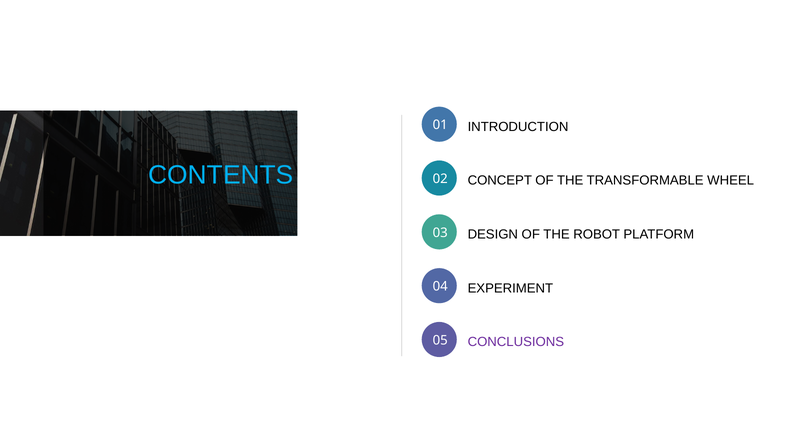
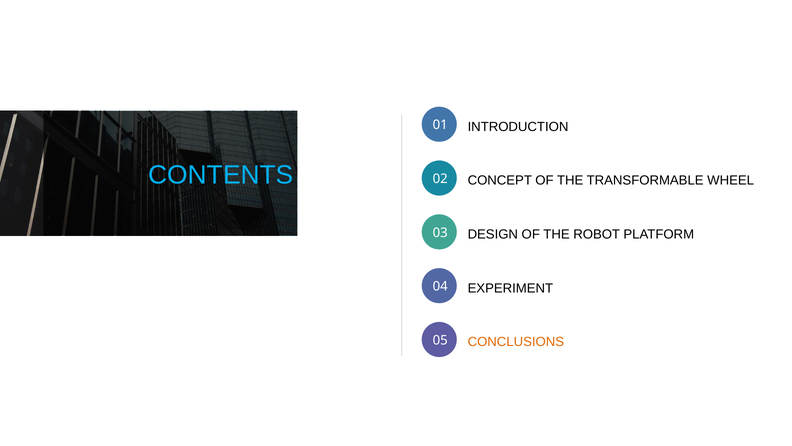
CONCLUSIONS colour: purple -> orange (516, 342)
